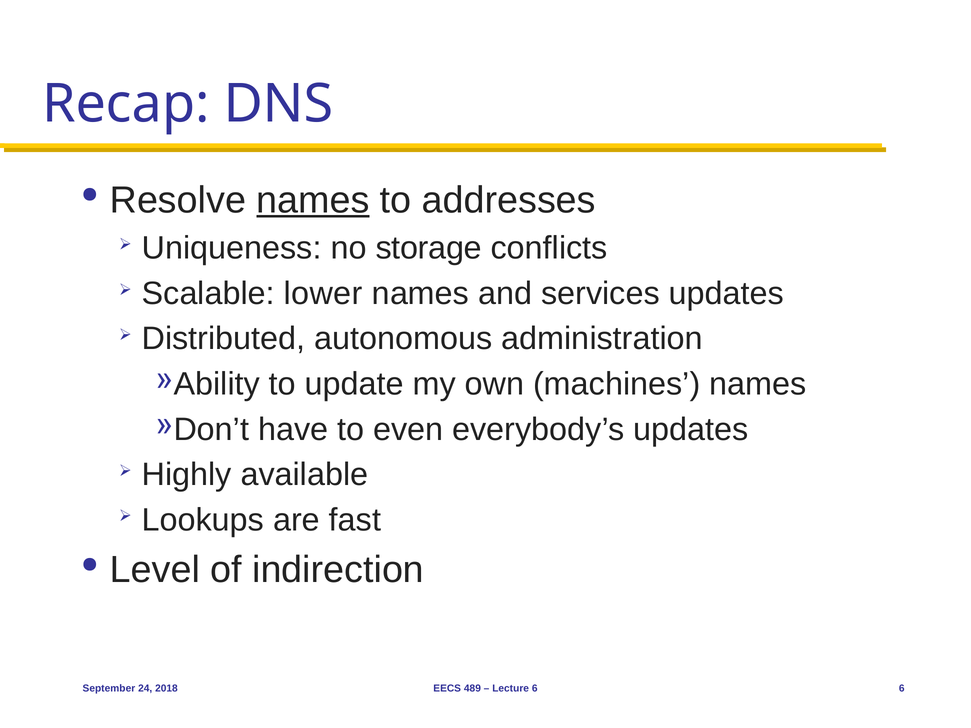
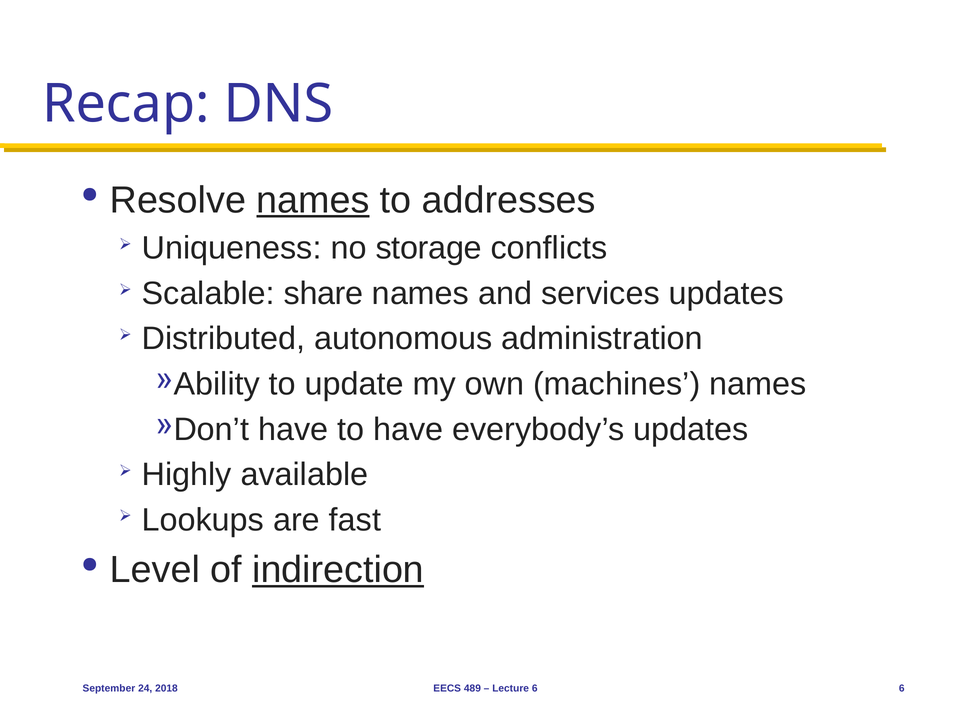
lower: lower -> share (324, 294)
to even: even -> have (408, 430)
indirection underline: none -> present (338, 570)
